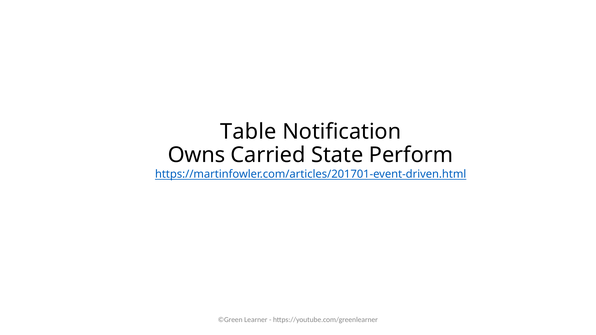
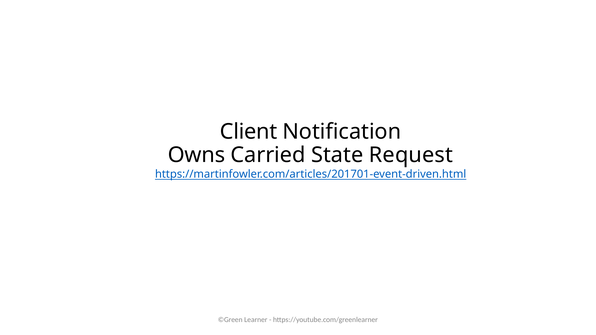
Table: Table -> Client (249, 132)
Perform: Perform -> Request (411, 155)
